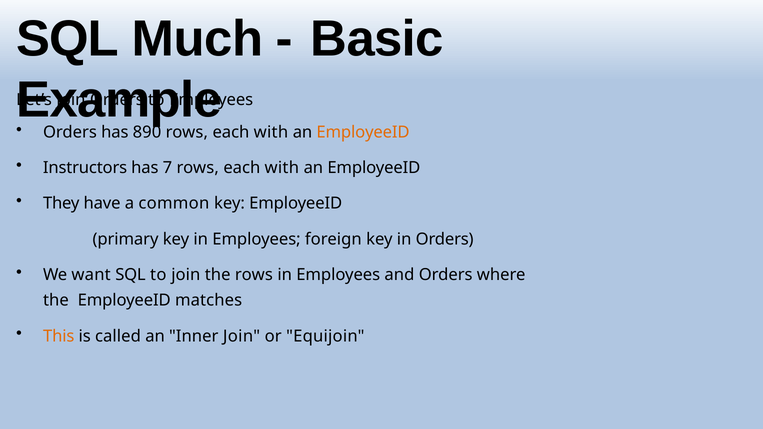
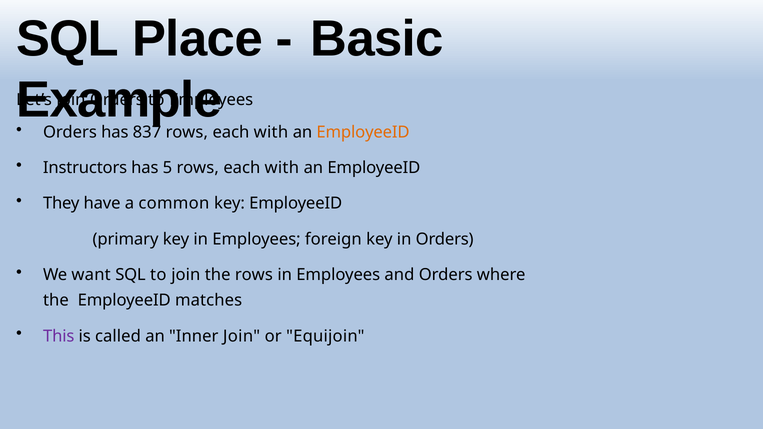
Much: Much -> Place (198, 39)
890: 890 -> 837 (147, 132)
7: 7 -> 5 (167, 168)
This colour: orange -> purple (59, 336)
